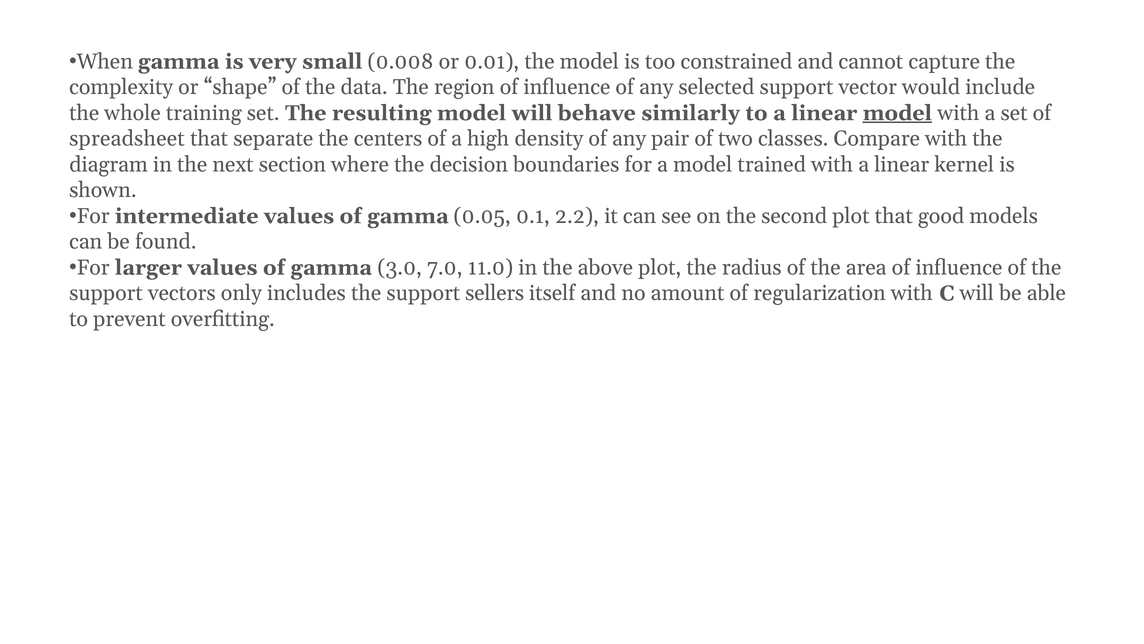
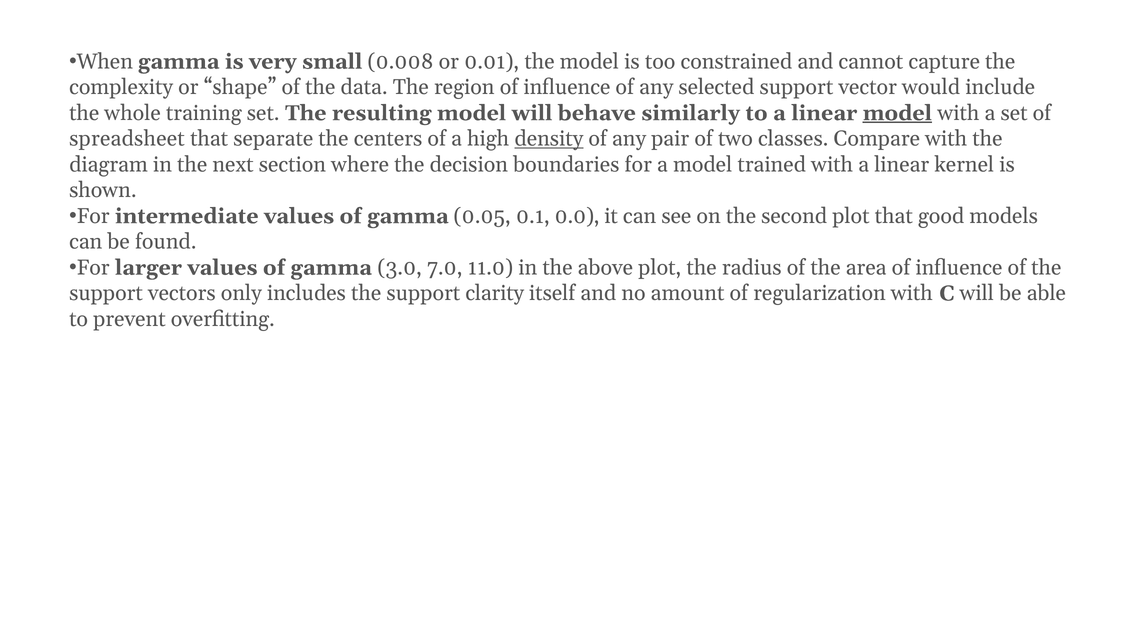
density underline: none -> present (549, 139)
2.2: 2.2 -> 0.0 (577, 216)
sellers: sellers -> clarity (495, 293)
